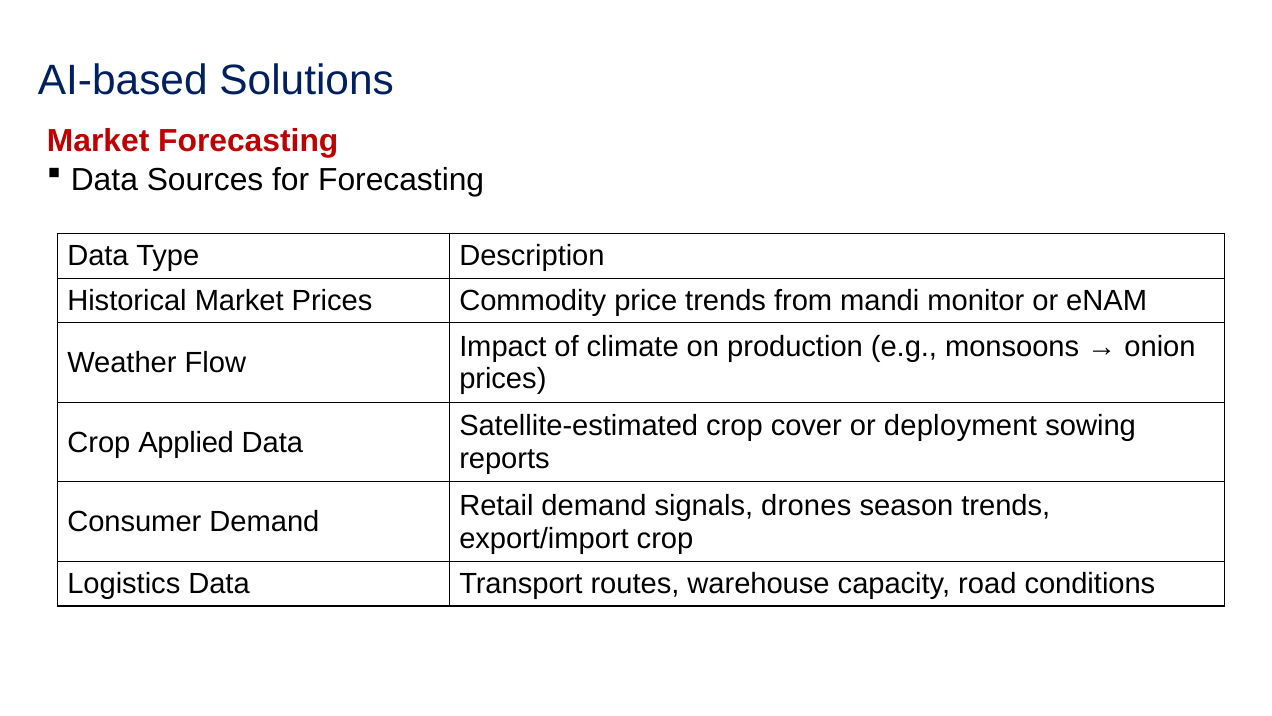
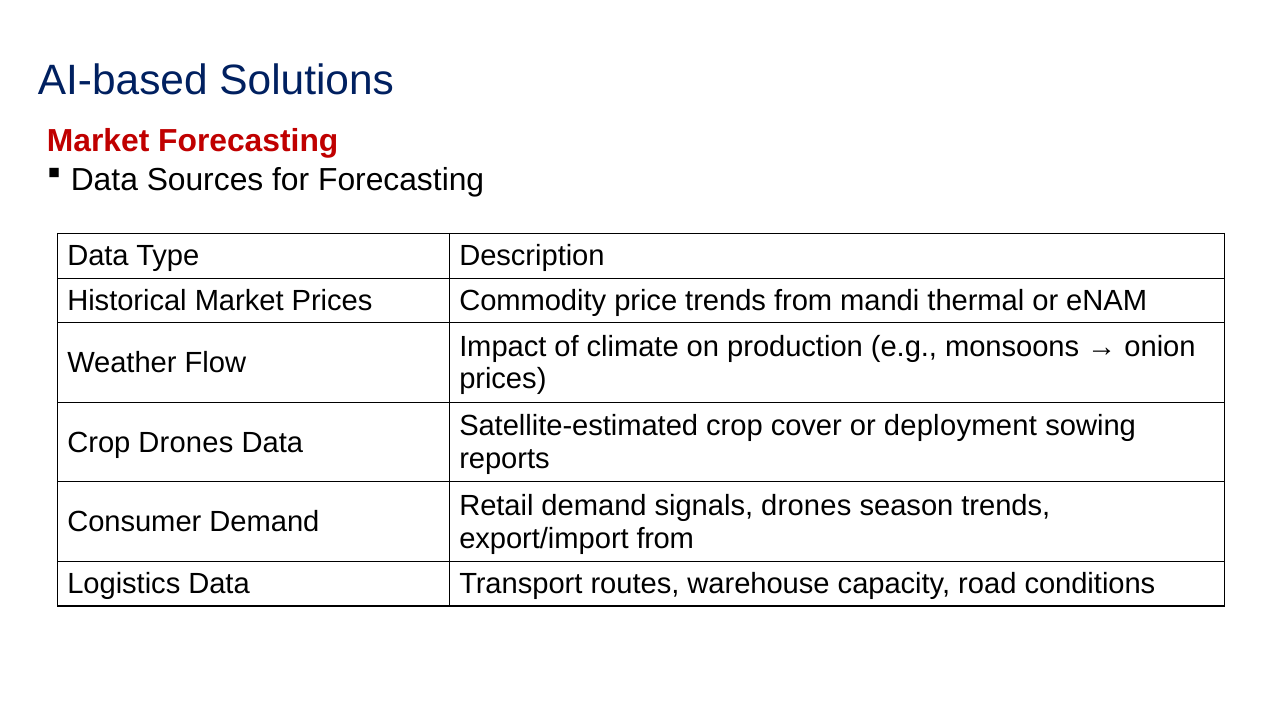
monitor: monitor -> thermal (976, 301)
Crop Applied: Applied -> Drones (186, 442)
export/import crop: crop -> from (665, 538)
